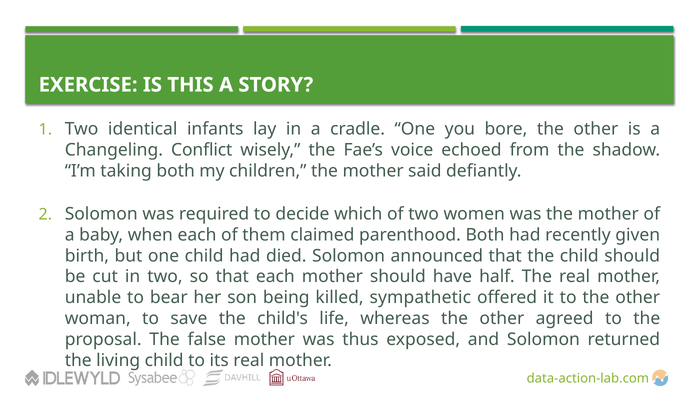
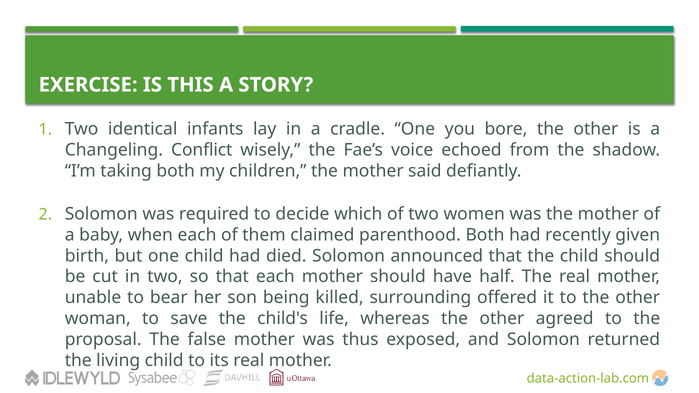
sympathetic: sympathetic -> surrounding (420, 298)
